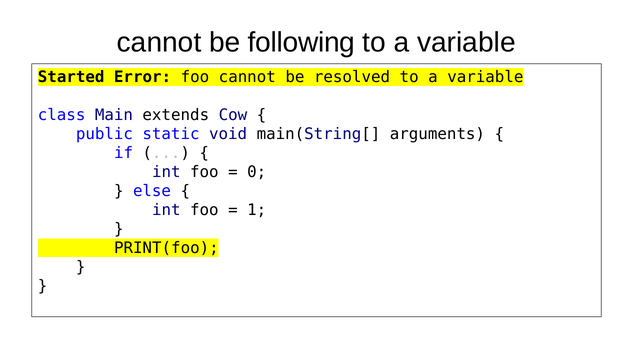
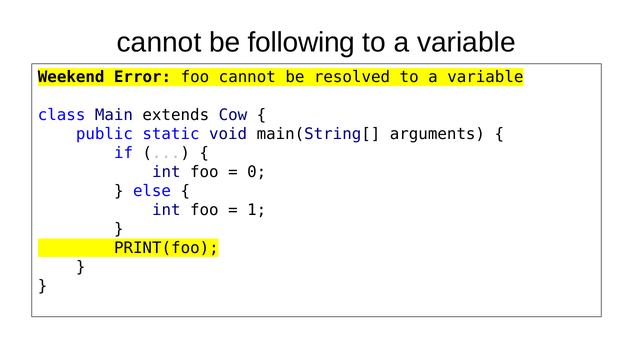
Started: Started -> Weekend (71, 77)
